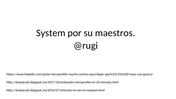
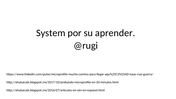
maestros: maestros -> aprender (115, 33)
